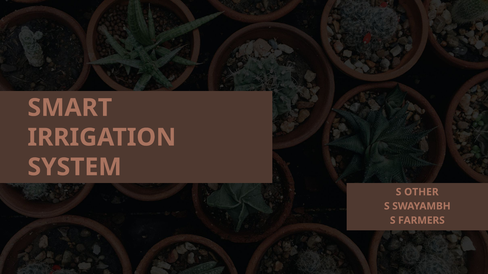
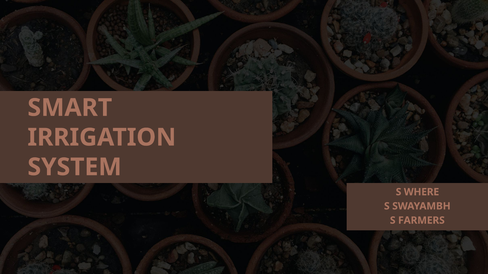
OTHER: OTHER -> WHERE (421, 192)
